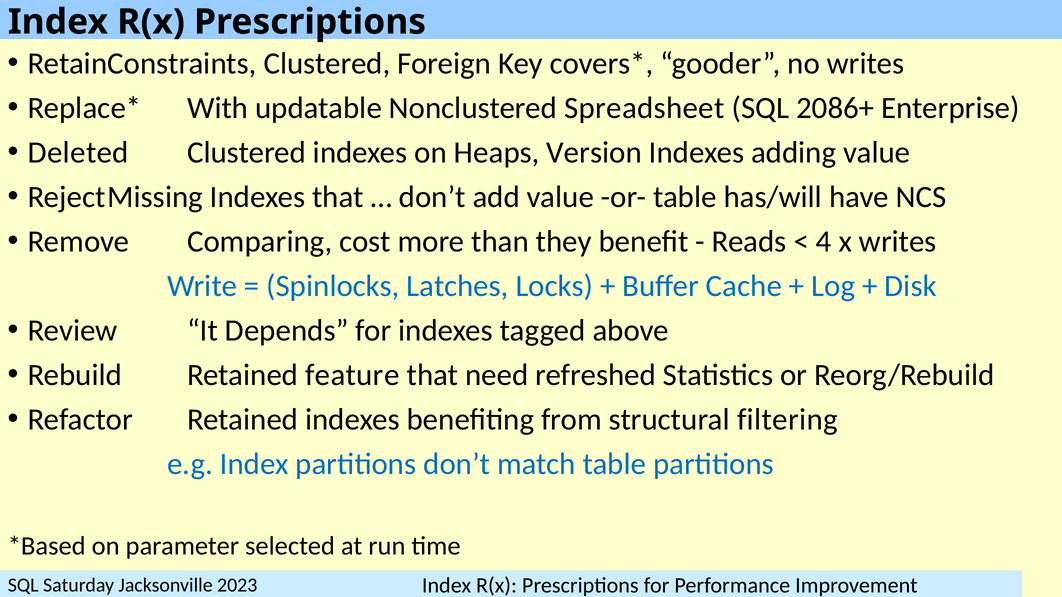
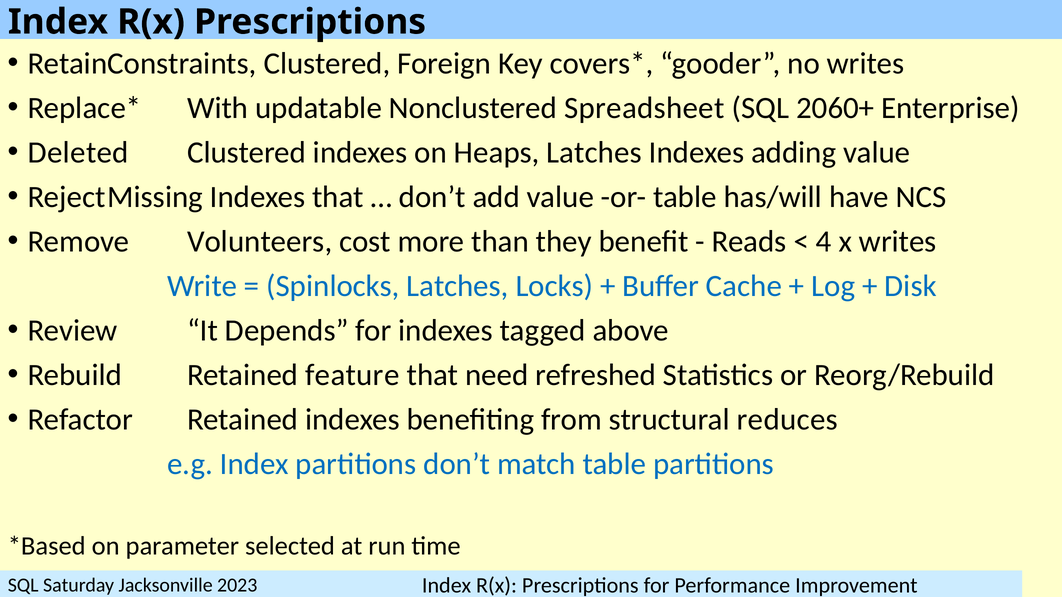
2086+: 2086+ -> 2060+ (835, 108)
Heaps Version: Version -> Latches (594, 153)
Comparing: Comparing -> Volunteers (260, 242)
filtering: filtering -> reduces (787, 420)
